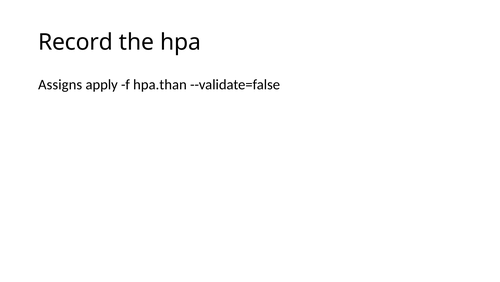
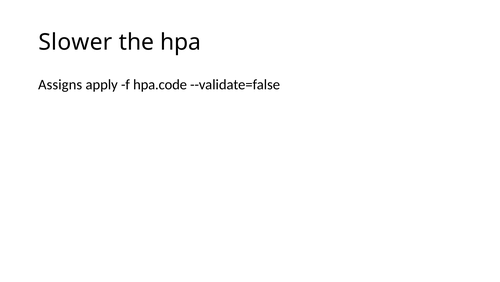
Record: Record -> Slower (75, 42)
hpa.than: hpa.than -> hpa.code (160, 85)
